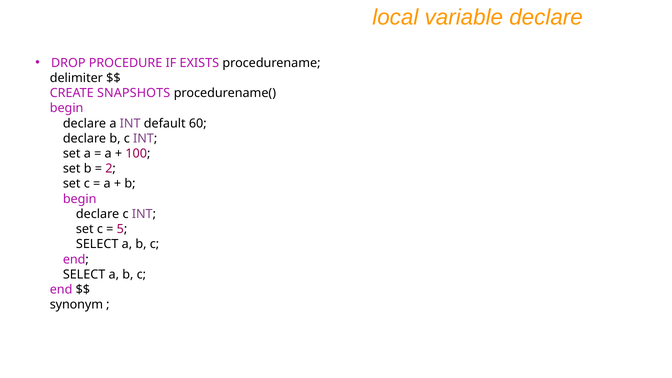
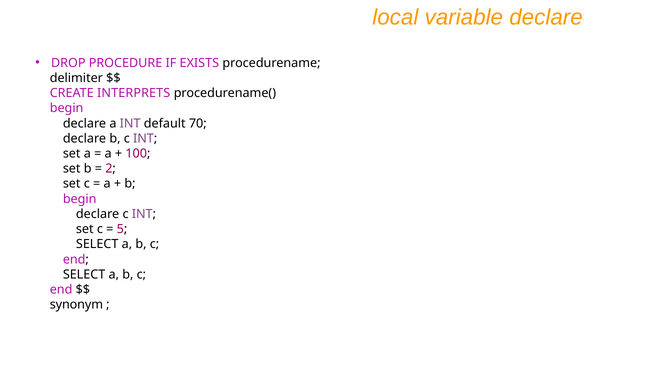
SNAPSHOTS: SNAPSHOTS -> INTERPRETS (134, 93)
60: 60 -> 70 (198, 123)
